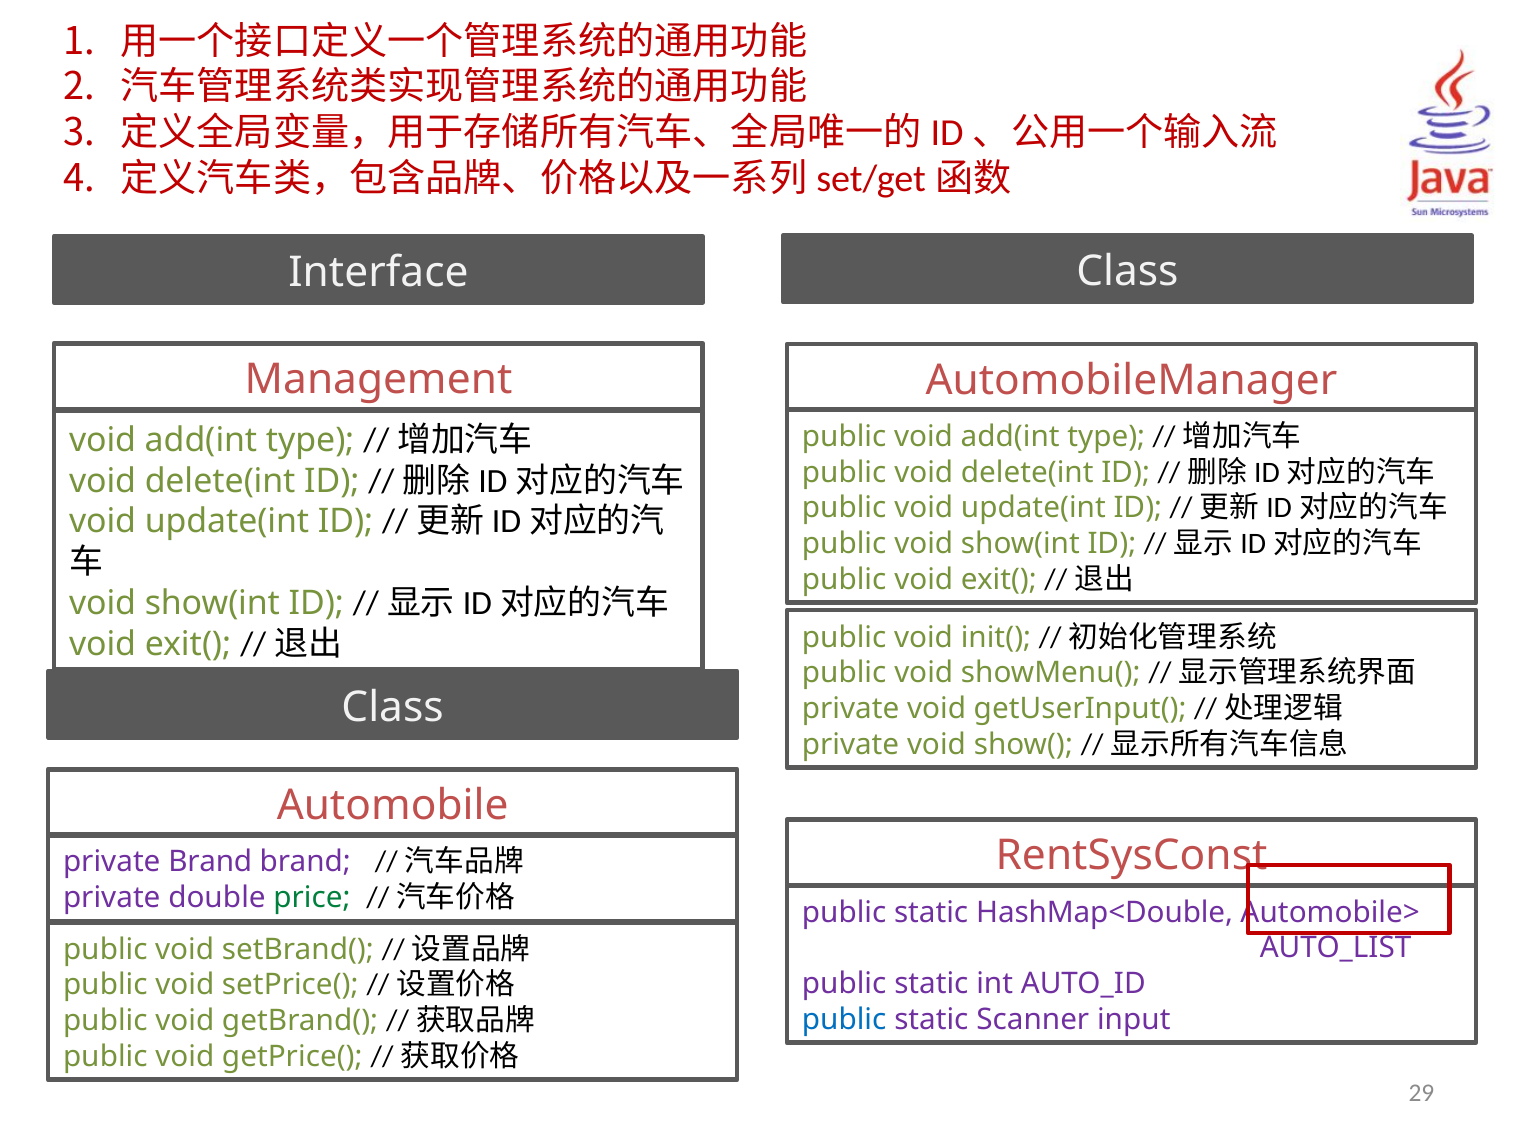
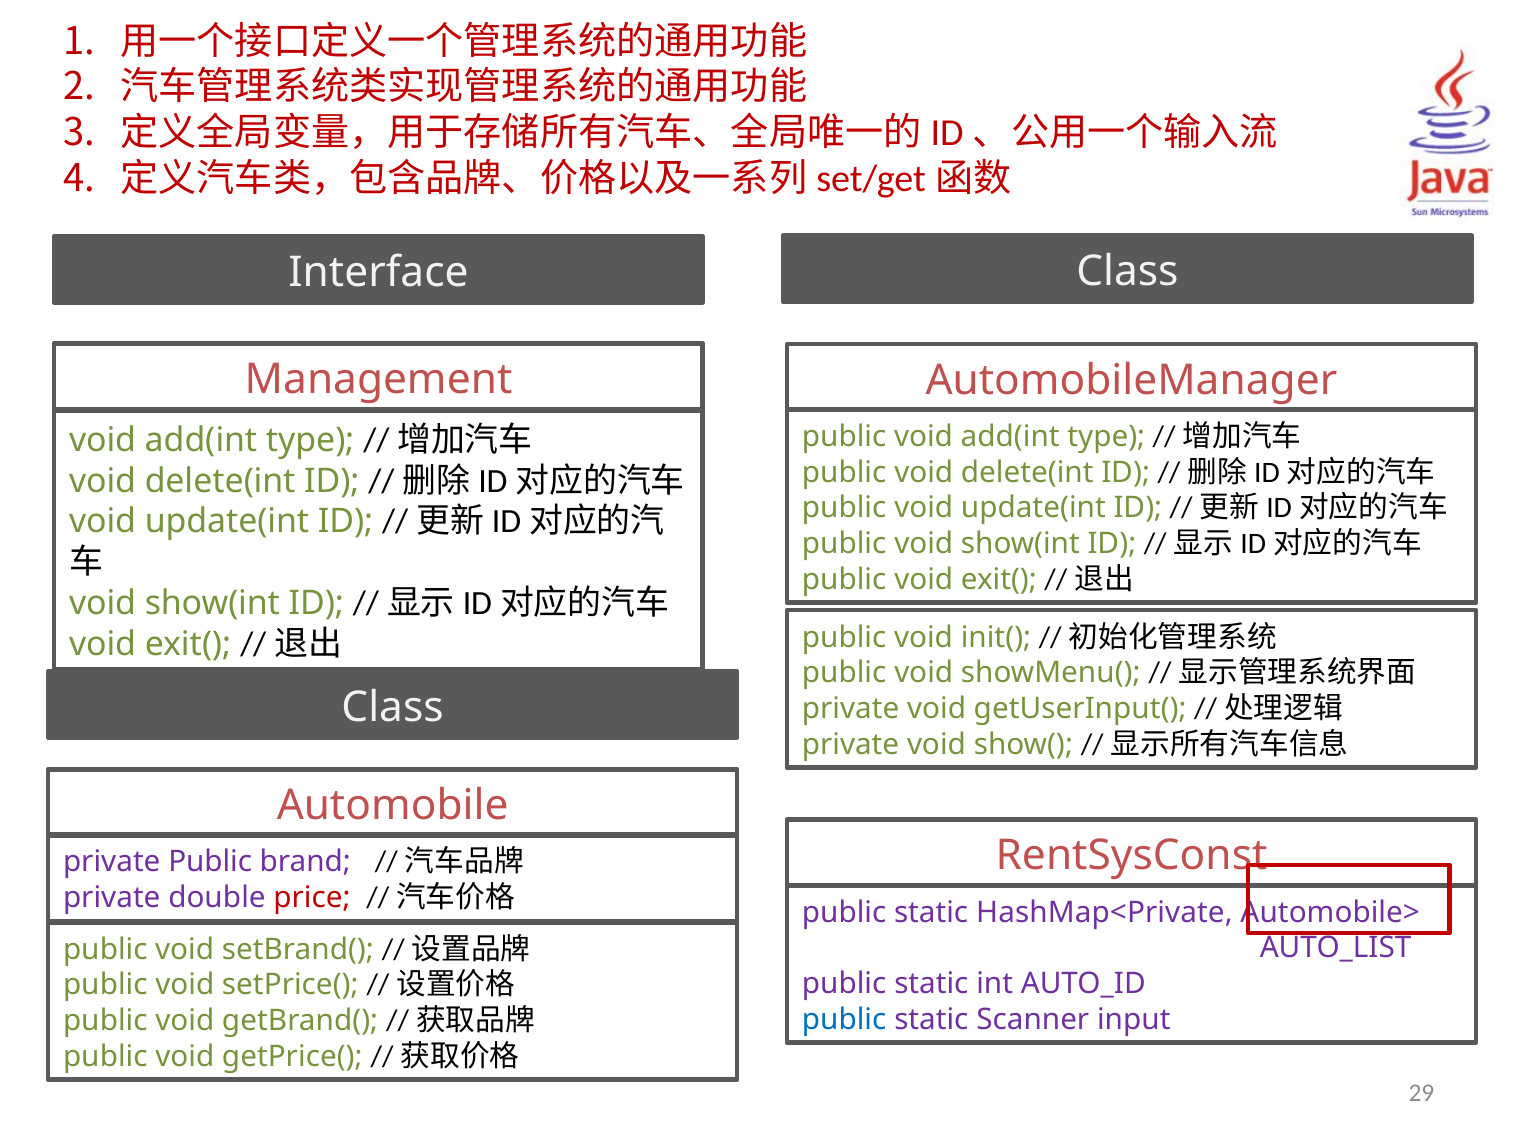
private Brand: Brand -> Public (210, 862)
price colour: green -> red (312, 897)
HashMap<Double: HashMap<Double -> HashMap<Private (1104, 912)
